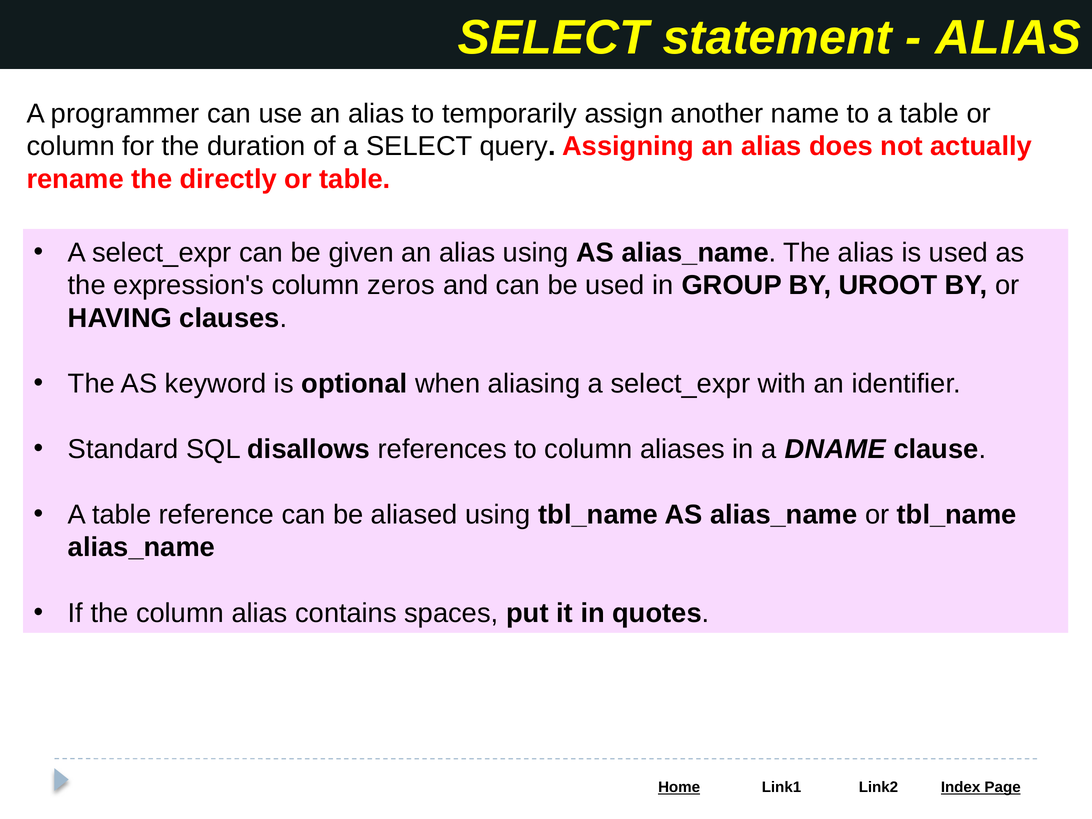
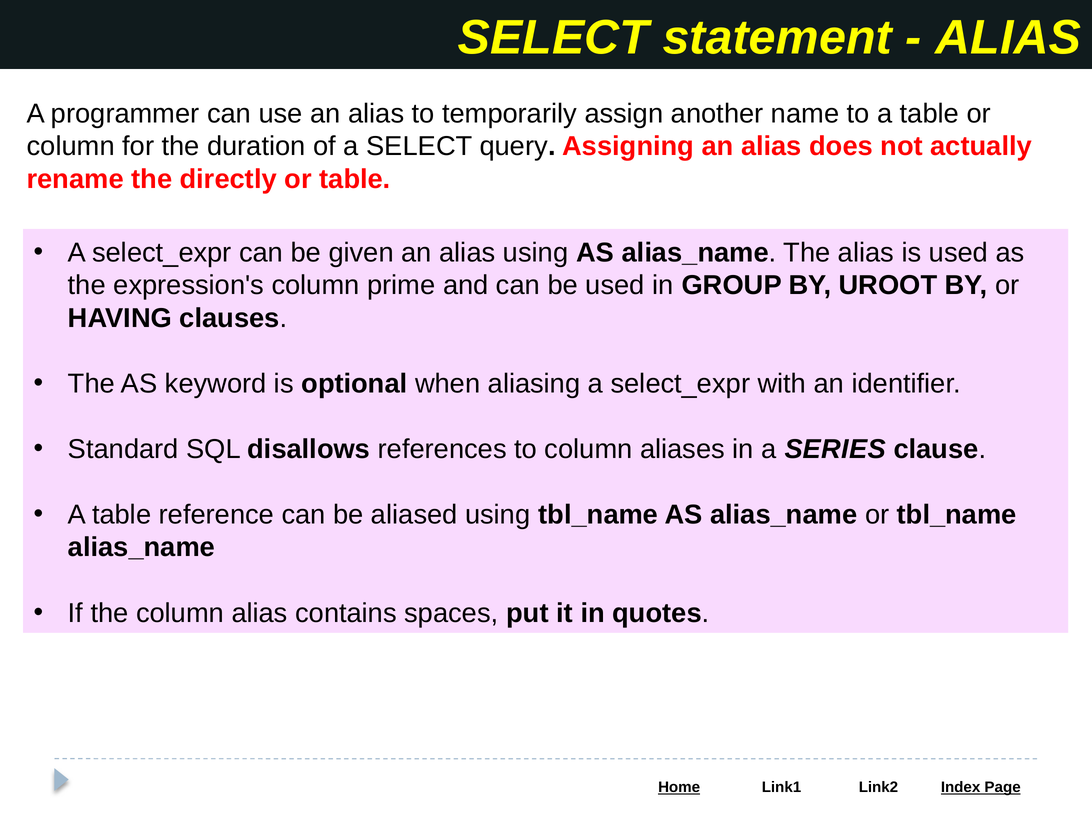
zeros: zeros -> prime (401, 285)
DNAME: DNAME -> SERIES (835, 449)
